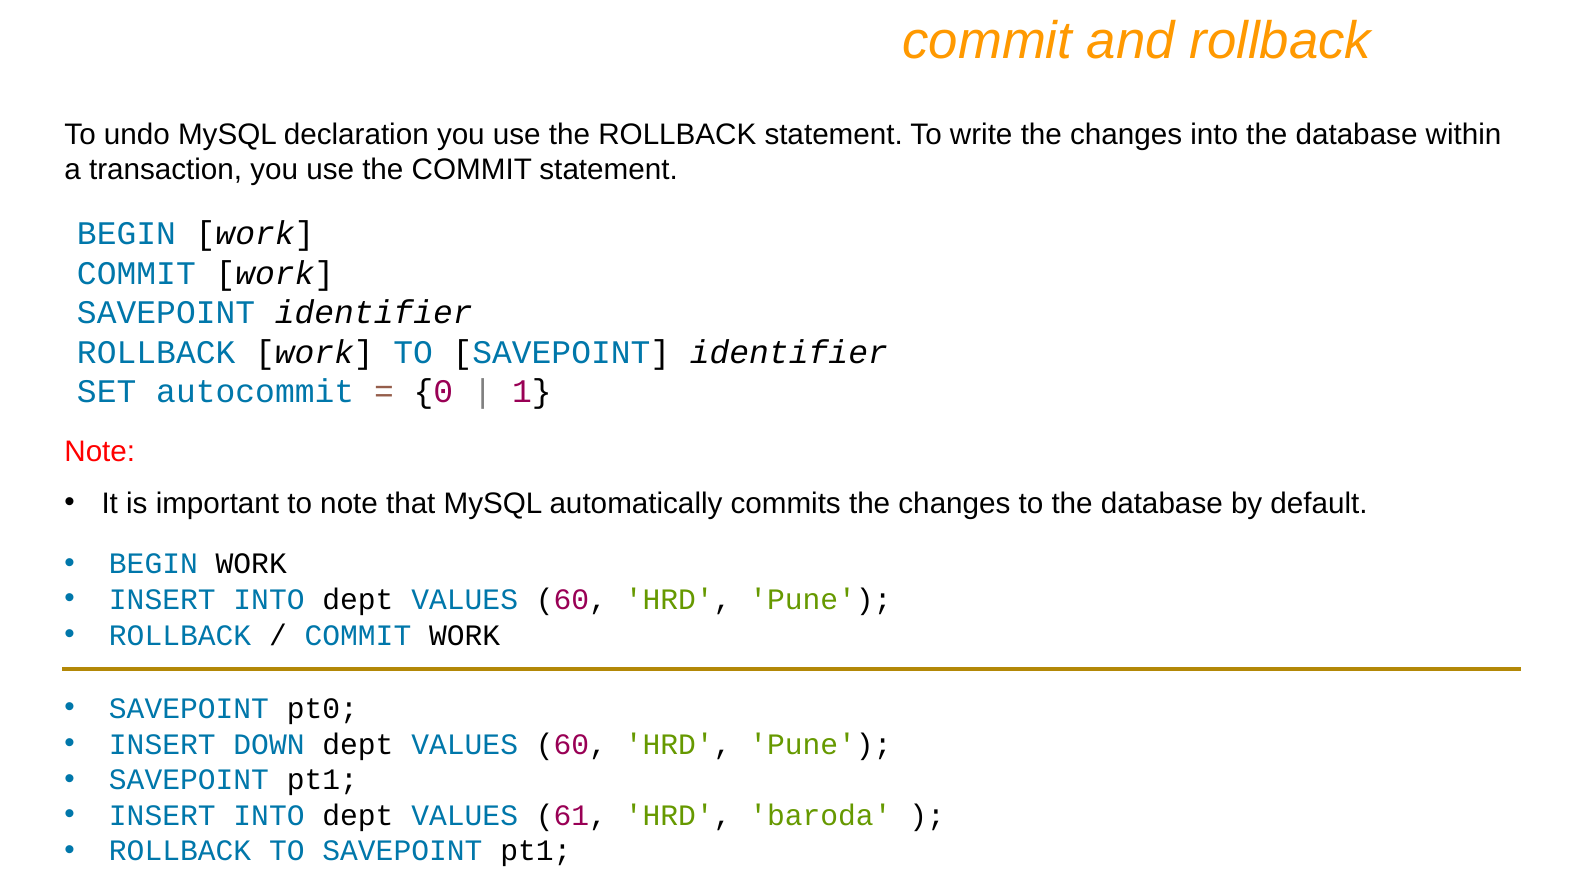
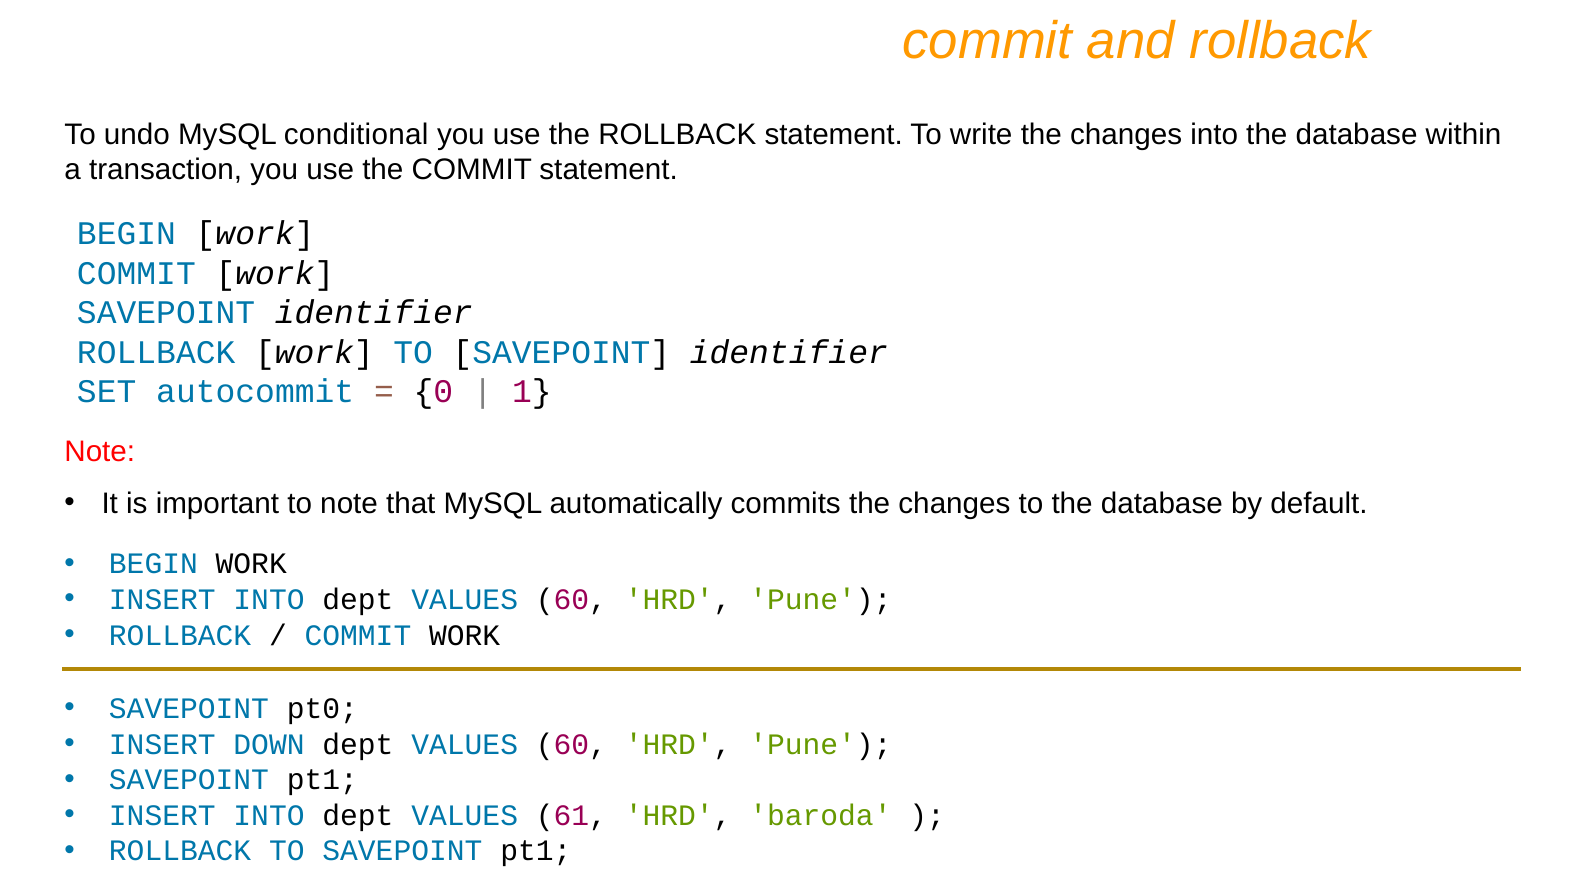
declaration: declaration -> conditional (356, 134)
